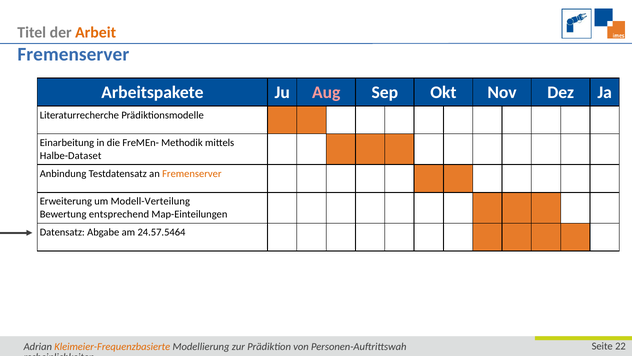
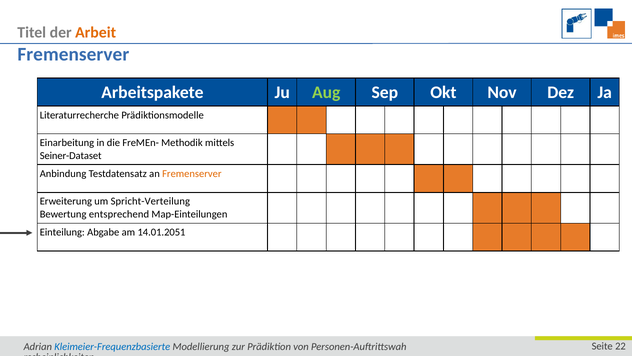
Aug colour: pink -> light green (326, 92)
Halbe-Dataset: Halbe-Dataset -> Seiner-Dataset (71, 156)
Modell-Verteilung: Modell-Verteilung -> Spricht-Verteilung (150, 201)
Datensatz: Datensatz -> Einteilung (62, 232)
24.57.5464: 24.57.5464 -> 14.01.2051 (161, 232)
Kleimeier-Frequenzbasierte colour: orange -> blue (112, 346)
